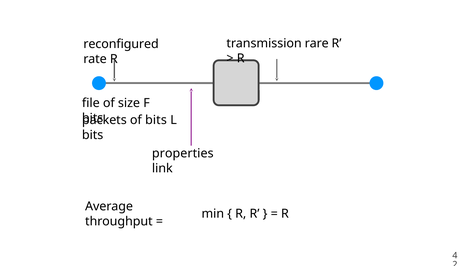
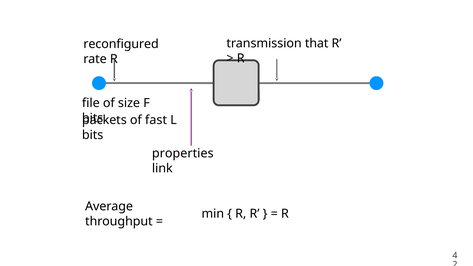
rare: rare -> that (317, 43)
of bits: bits -> fast (156, 120)
